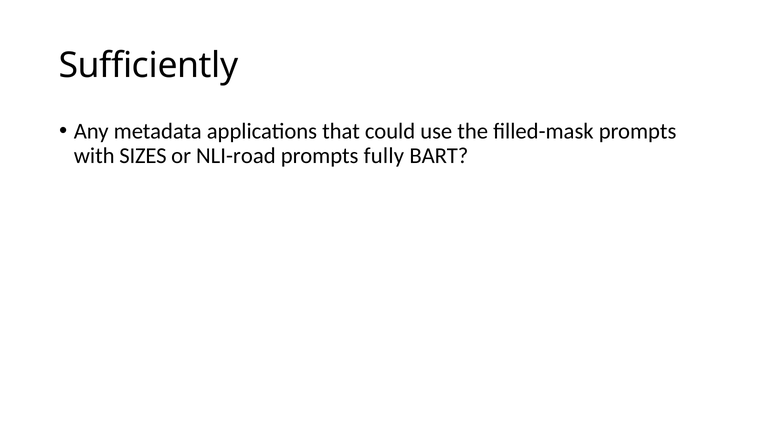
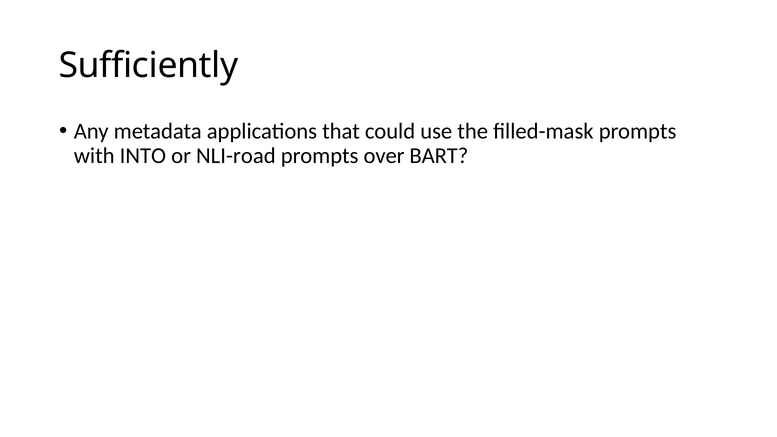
SIZES: SIZES -> INTO (143, 156)
fully: fully -> over (384, 156)
